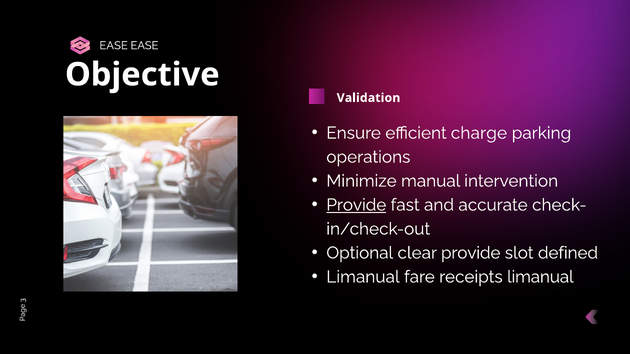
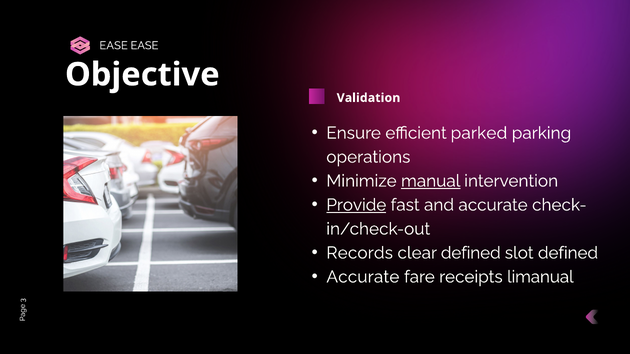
charge: charge -> parked (479, 133)
manual underline: none -> present (431, 181)
Optional: Optional -> Records (360, 253)
clear provide: provide -> defined (471, 253)
Limanual: Limanual -> Accurate (363, 277)
